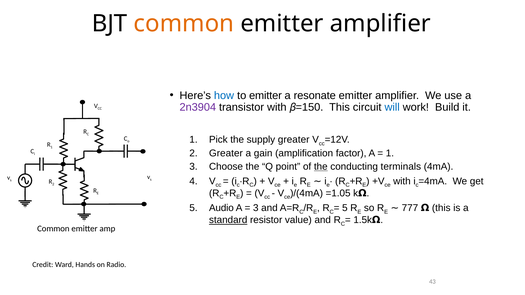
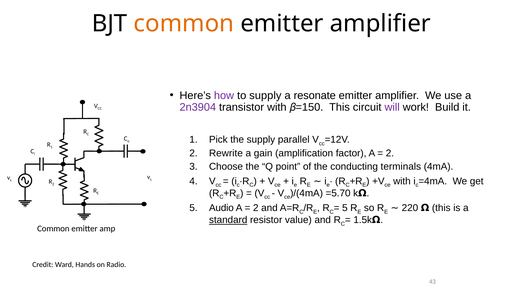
how colour: blue -> purple (224, 96)
to emitter: emitter -> supply (265, 96)
will colour: blue -> purple (392, 107)
supply greater: greater -> parallel (294, 140)
Greater: Greater -> Rewrite (226, 153)
1: 1 -> 2 (390, 153)
the underline: present -> none (321, 167)
=1.05: =1.05 -> =5.70 (338, 193)
3: 3 -> 2 (256, 208)
777: 777 -> 220 (410, 208)
